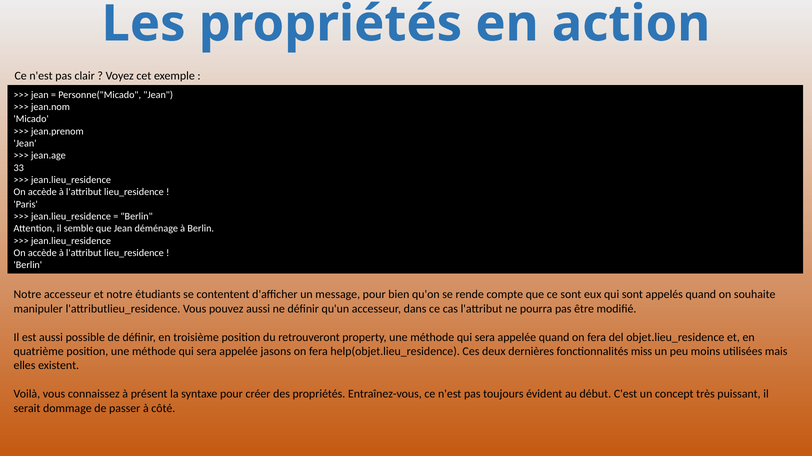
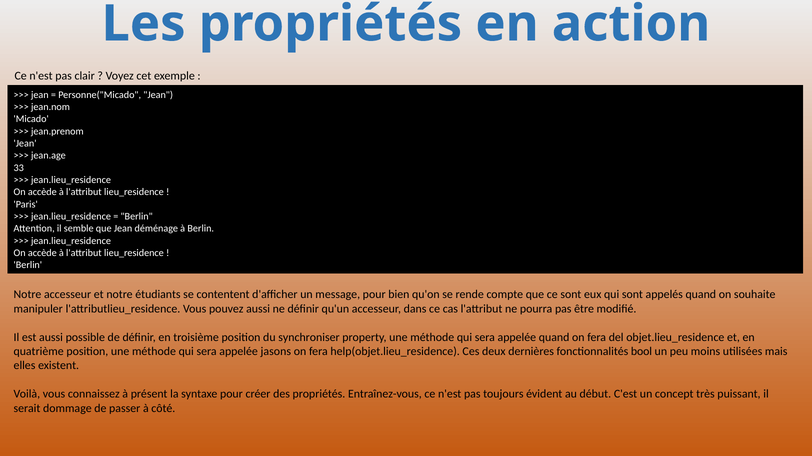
retrouveront: retrouveront -> synchroniser (309, 338)
miss: miss -> bool (642, 352)
